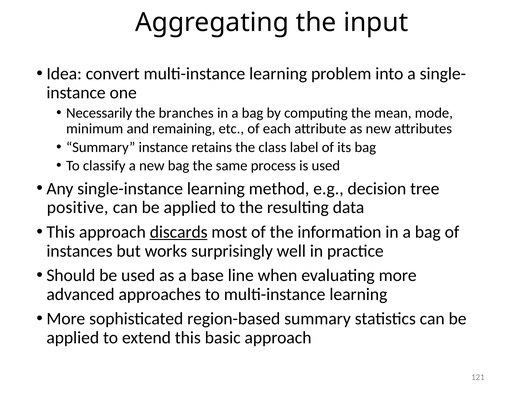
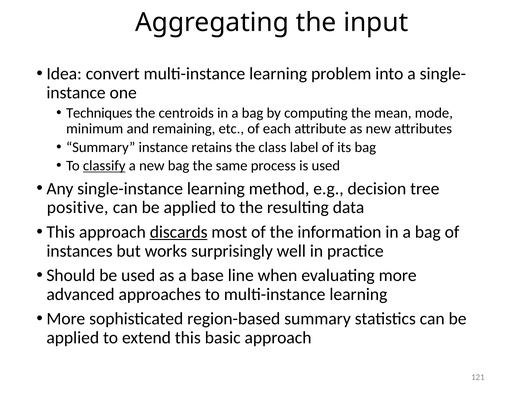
Necessarily: Necessarily -> Techniques (99, 113)
branches: branches -> centroids (186, 113)
classify underline: none -> present (104, 166)
